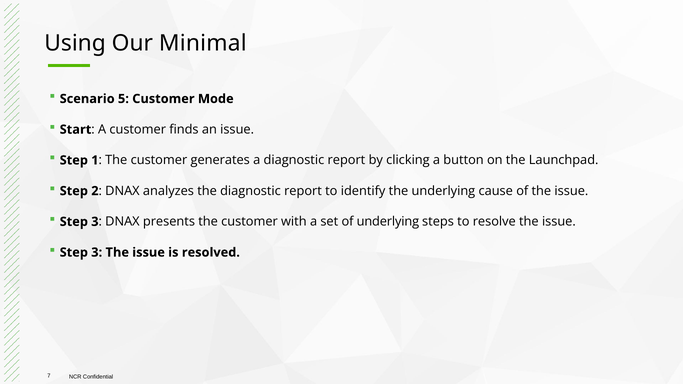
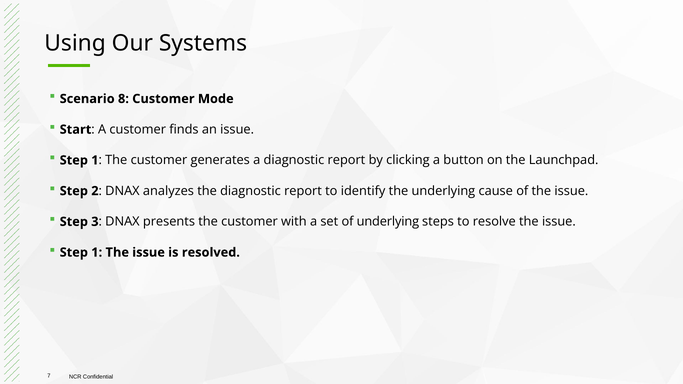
Minimal: Minimal -> Systems (203, 43)
5: 5 -> 8 (123, 99)
3: 3 -> 1 (97, 253)
